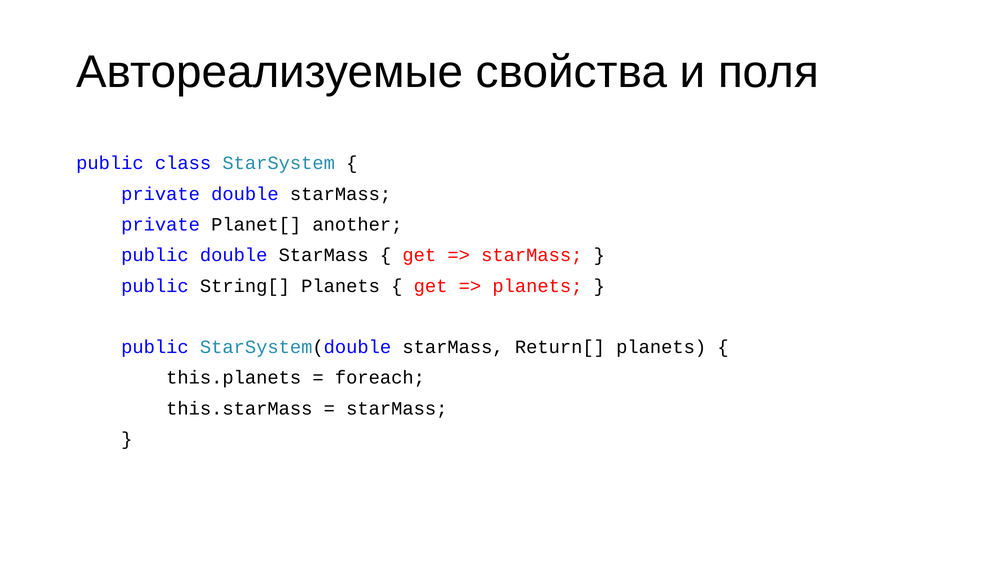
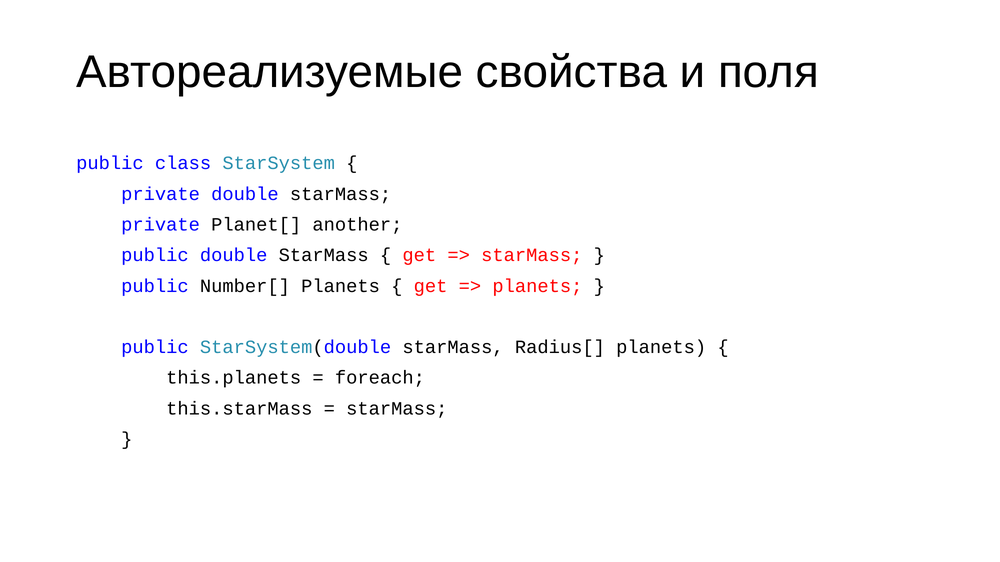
String[: String[ -> Number[ (245, 286)
Return[: Return[ -> Radius[ (560, 347)
